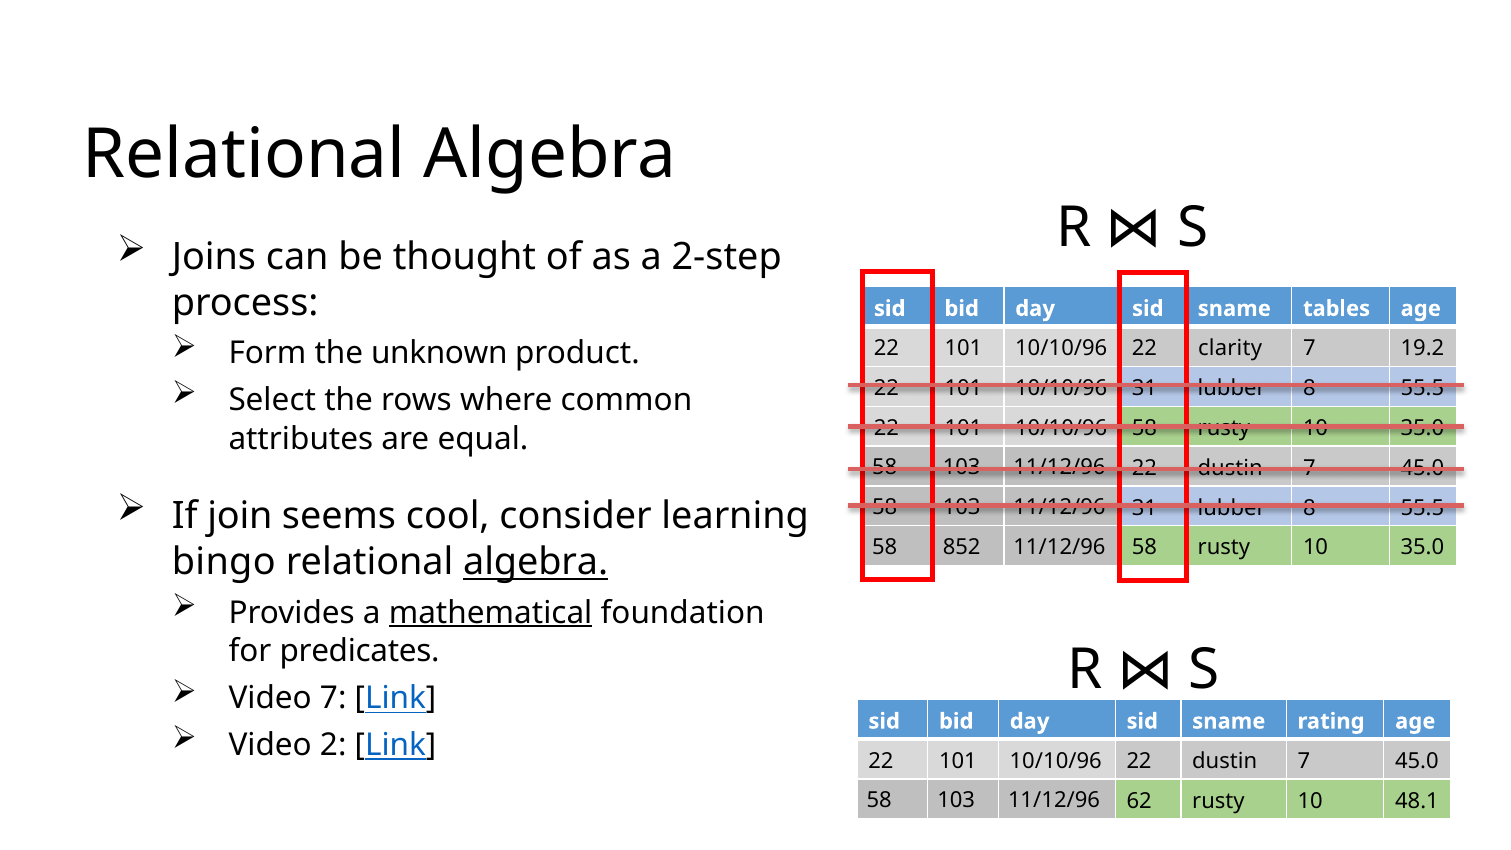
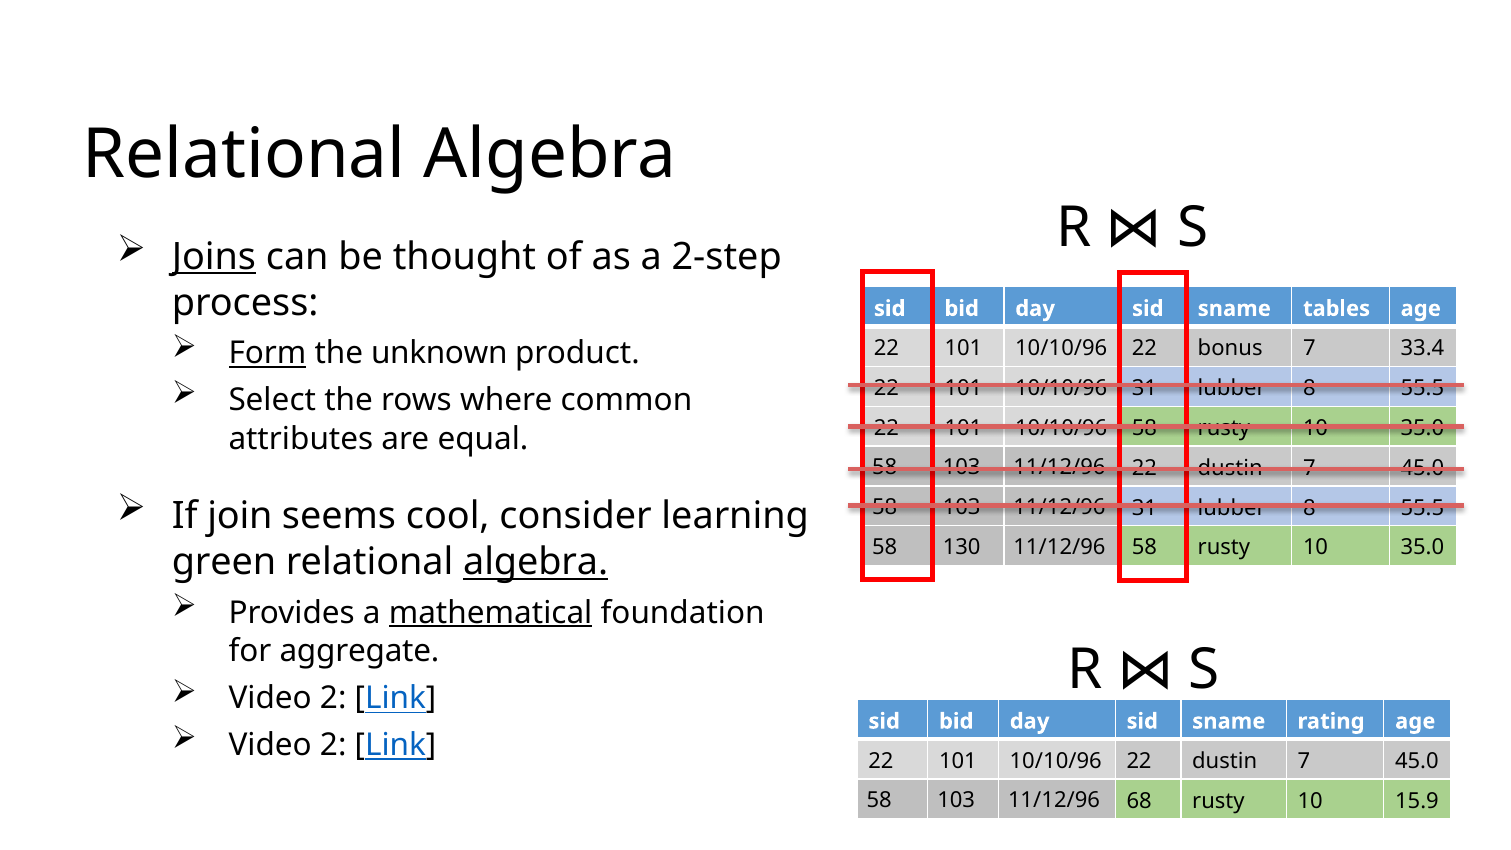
Joins underline: none -> present (214, 257)
Form underline: none -> present (267, 353)
clarity: clarity -> bonus (1230, 348)
19.2: 19.2 -> 33.4 (1422, 348)
852: 852 -> 130 (962, 547)
bingo: bingo -> green (224, 562)
predicates: predicates -> aggregate (359, 651)
7: 7 -> 2 (333, 698)
62: 62 -> 68 (1139, 801)
48.1: 48.1 -> 15.9 (1417, 801)
